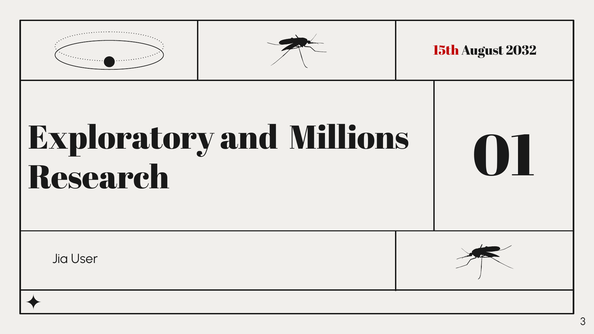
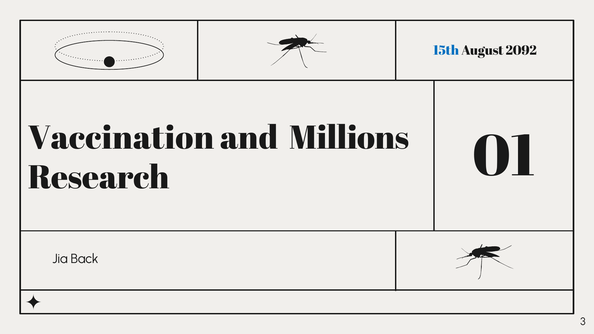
15th colour: red -> blue (446, 51)
2032: 2032 -> 2092 (521, 51)
Exploratory: Exploratory -> Vaccination (121, 138)
User: User -> Back (85, 259)
